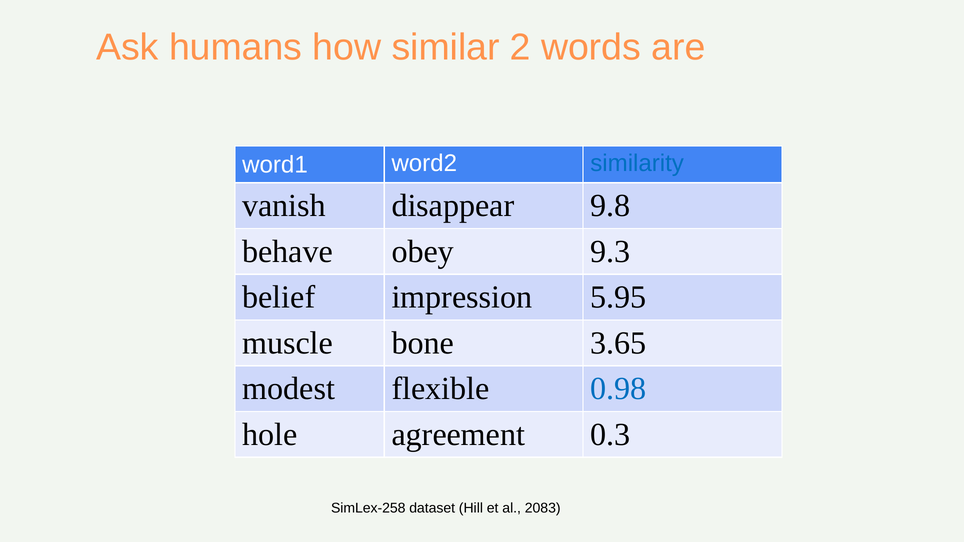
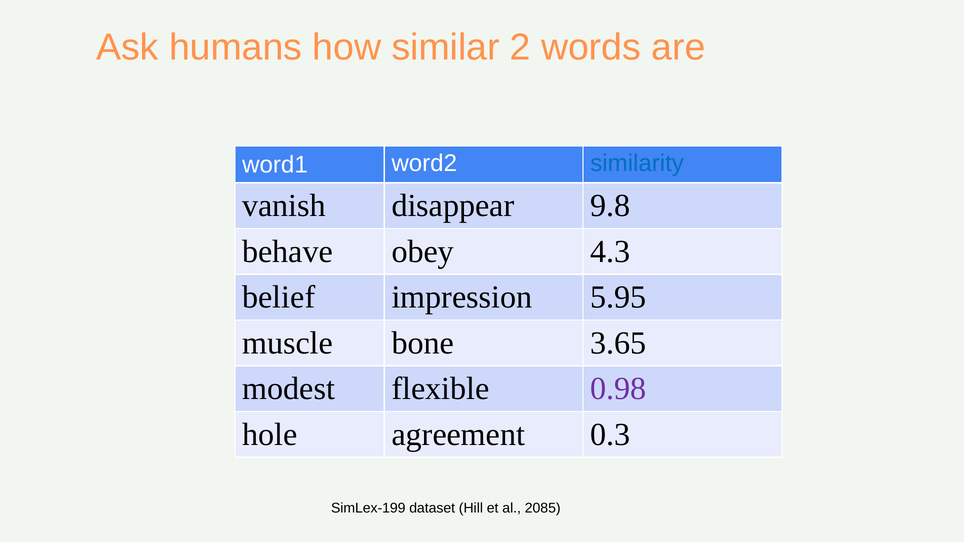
9.3: 9.3 -> 4.3 (610, 252)
0.98 colour: blue -> purple (618, 389)
SimLex-258: SimLex-258 -> SimLex-199 (368, 508)
2083: 2083 -> 2085 (543, 508)
